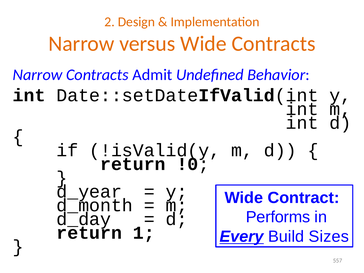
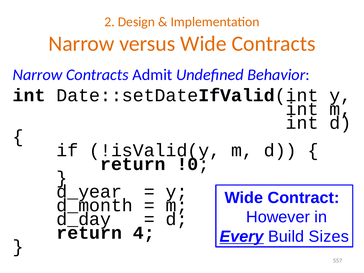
Performs: Performs -> However (278, 217)
1: 1 -> 4 (144, 233)
